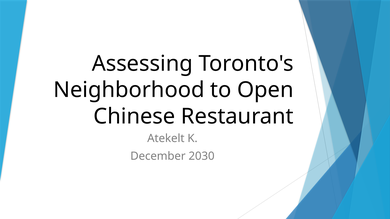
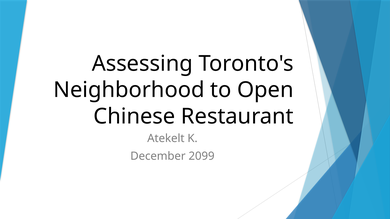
2030: 2030 -> 2099 (202, 156)
